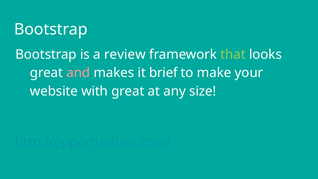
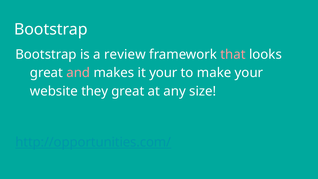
that colour: light green -> pink (233, 55)
it brief: brief -> your (163, 73)
with: with -> they (95, 91)
